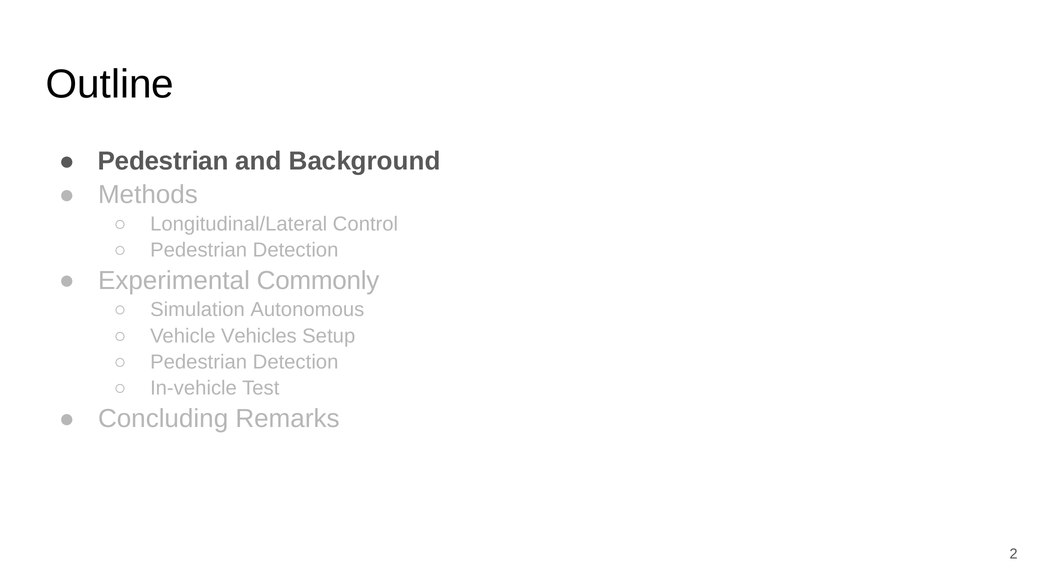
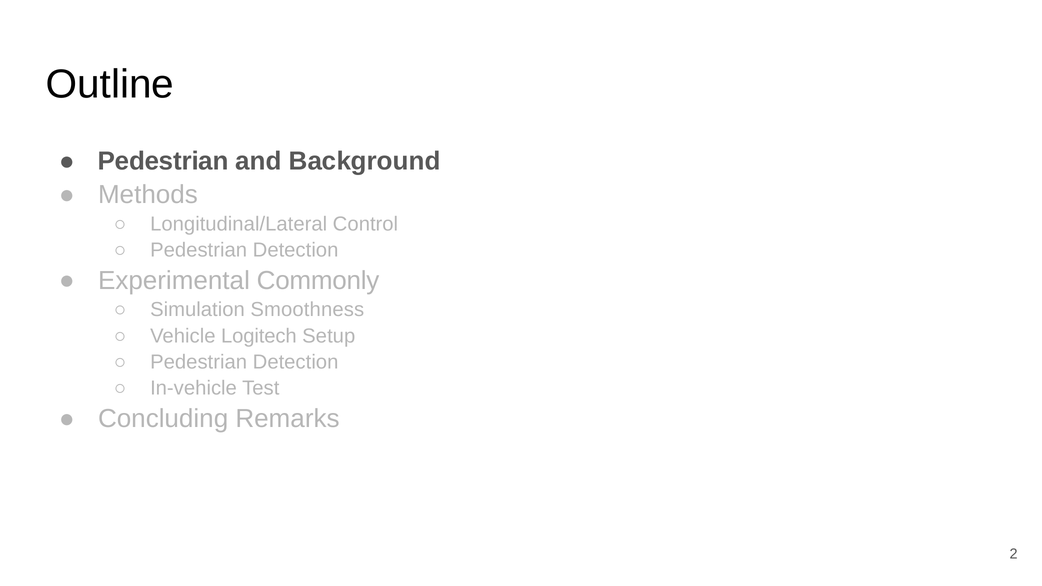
Autonomous: Autonomous -> Smoothness (307, 310)
Vehicles: Vehicles -> Logitech (259, 336)
